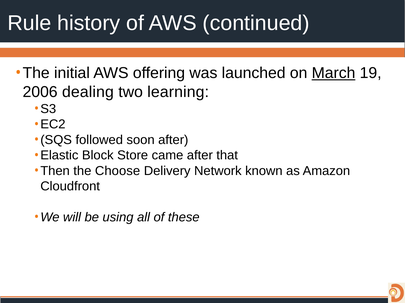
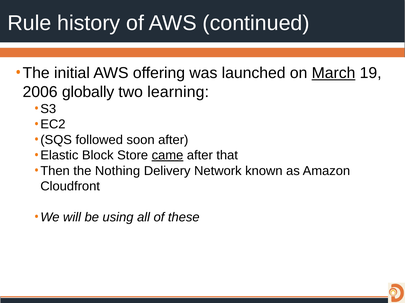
dealing: dealing -> globally (88, 92)
came underline: none -> present (167, 156)
Choose: Choose -> Nothing (118, 171)
